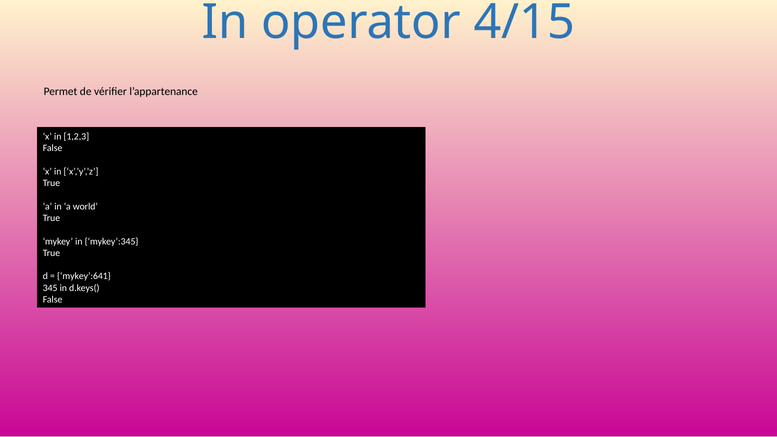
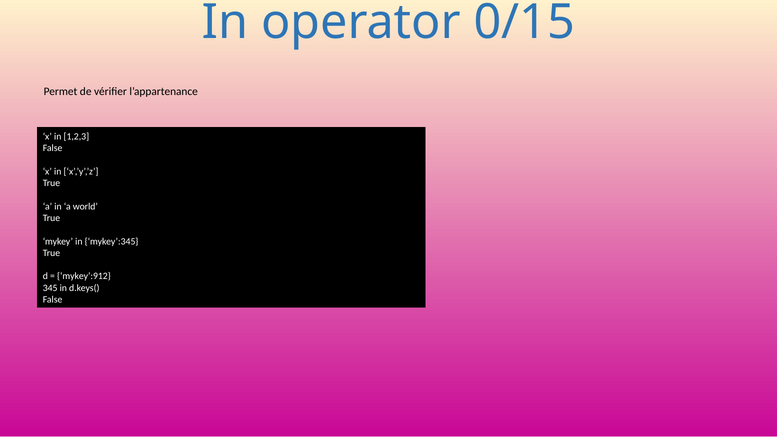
4/15: 4/15 -> 0/15 (524, 22)
mykey’:641: mykey’:641 -> mykey’:912 (84, 276)
